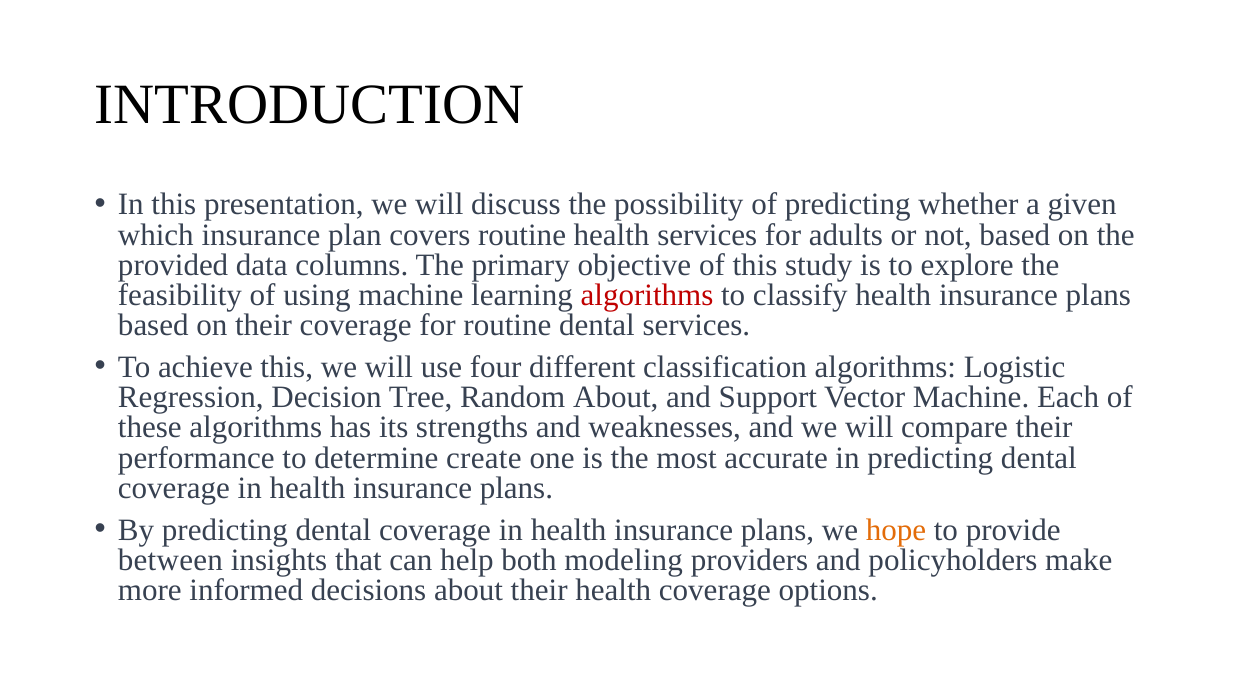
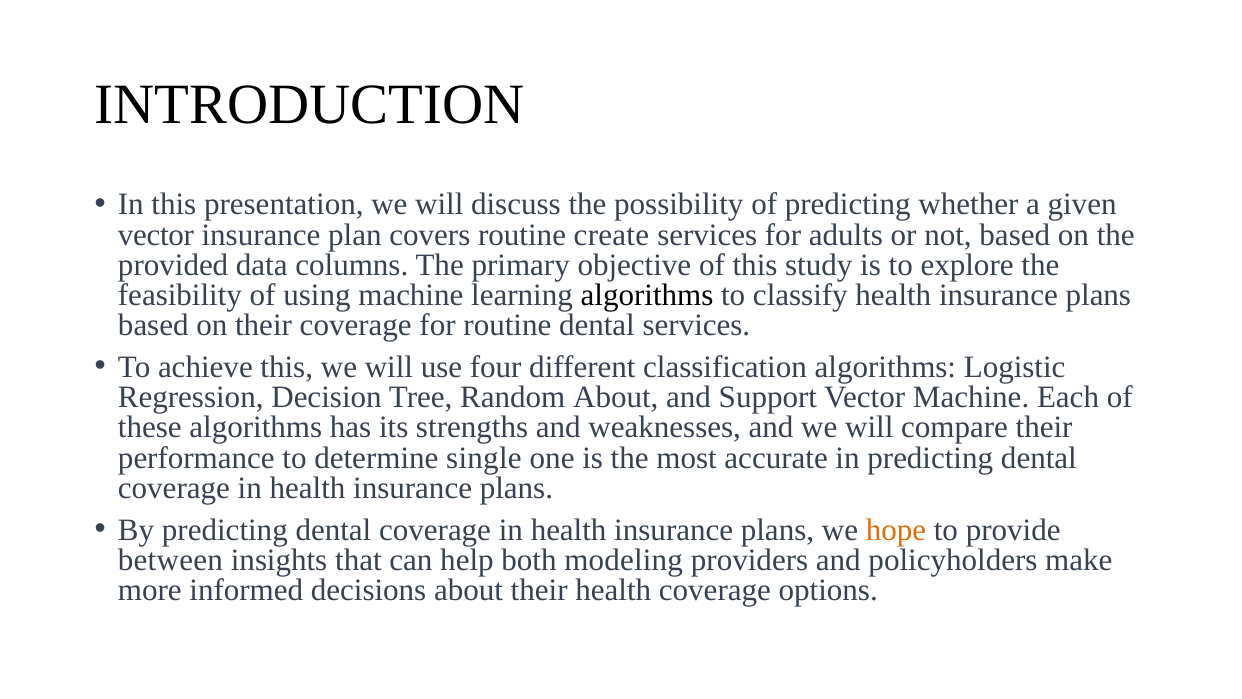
which: which -> vector (156, 235)
routine health: health -> create (611, 235)
algorithms colour: red -> black (647, 295)
create: create -> single (484, 458)
